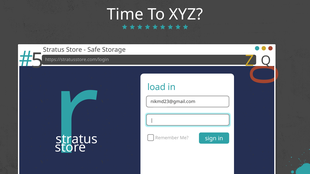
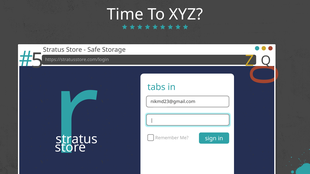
load: load -> tabs (156, 87)
